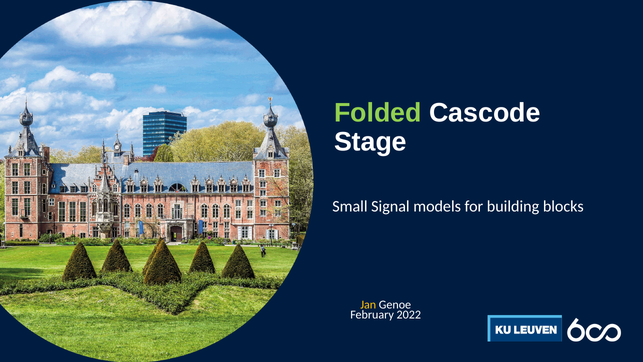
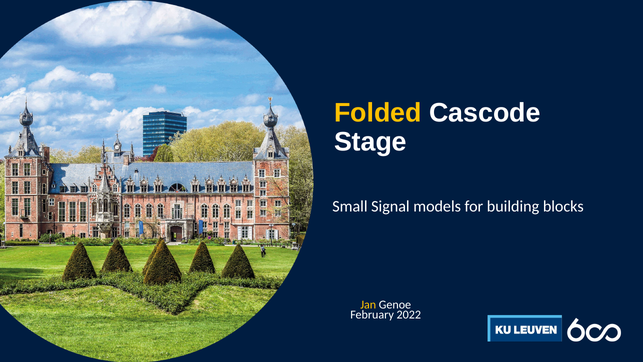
Folded colour: light green -> yellow (378, 113)
